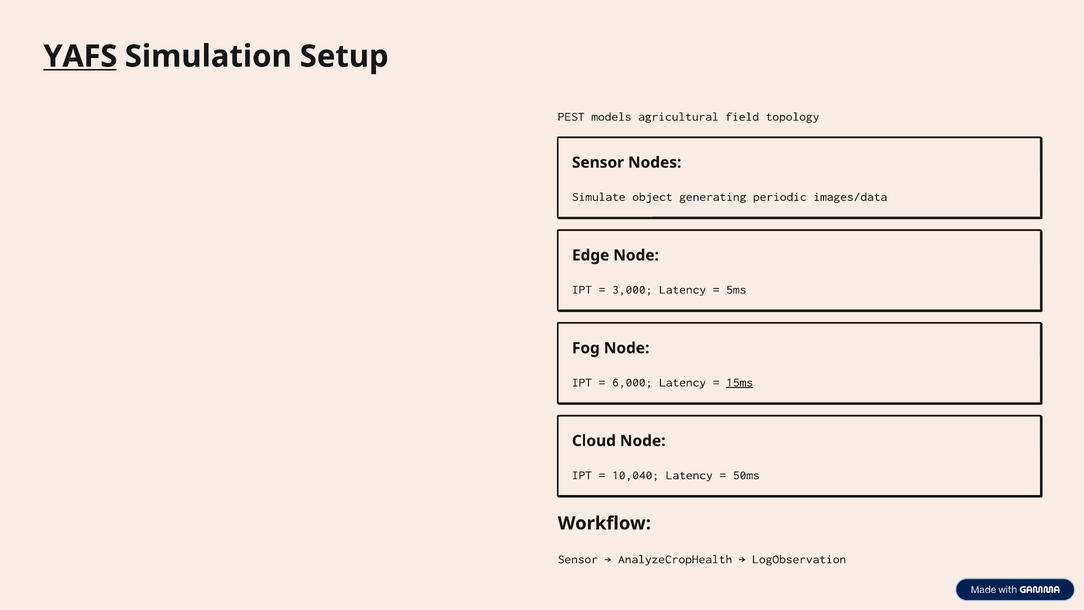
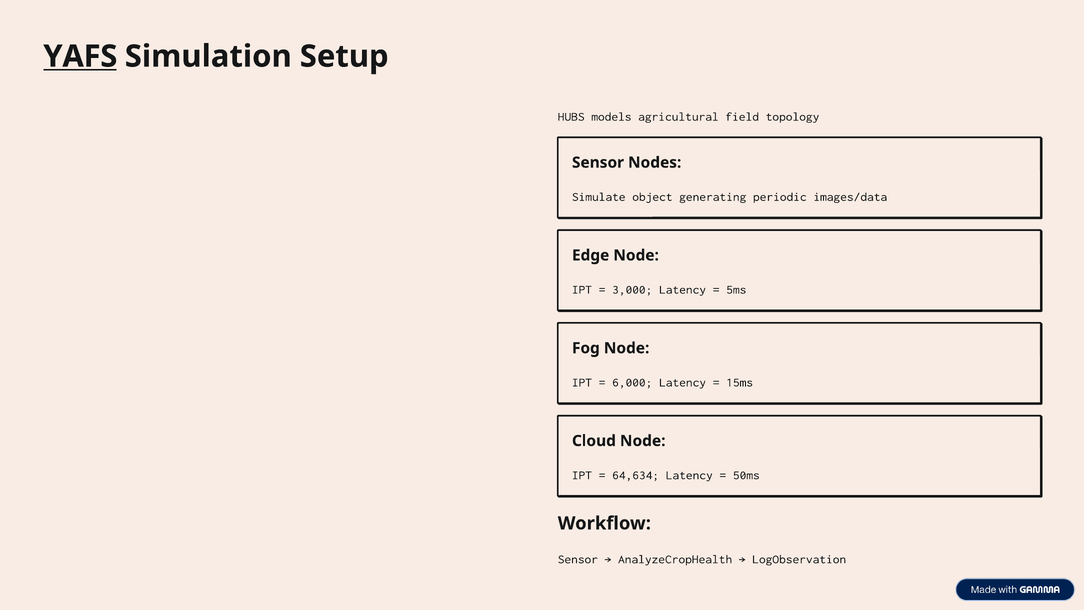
PEST: PEST -> HUBS (571, 117)
15ms underline: present -> none (740, 382)
10,040: 10,040 -> 64,634 (636, 475)
